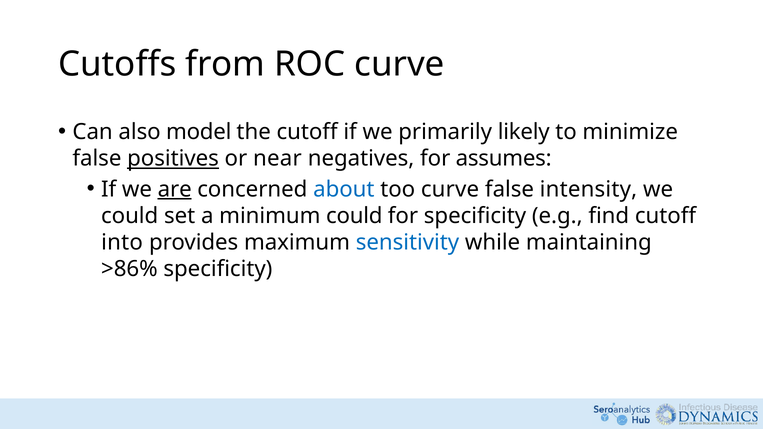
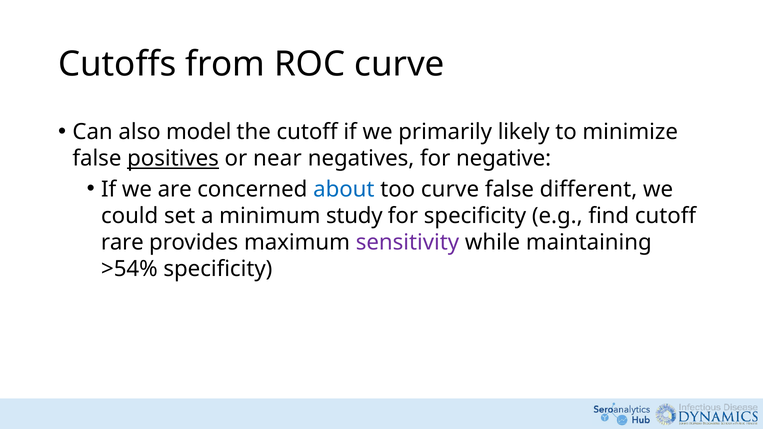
assumes: assumes -> negative (504, 159)
are underline: present -> none (175, 189)
intensity: intensity -> different (589, 189)
minimum could: could -> study (354, 216)
into: into -> rare (122, 243)
sensitivity colour: blue -> purple (407, 243)
>86%: >86% -> >54% (129, 269)
